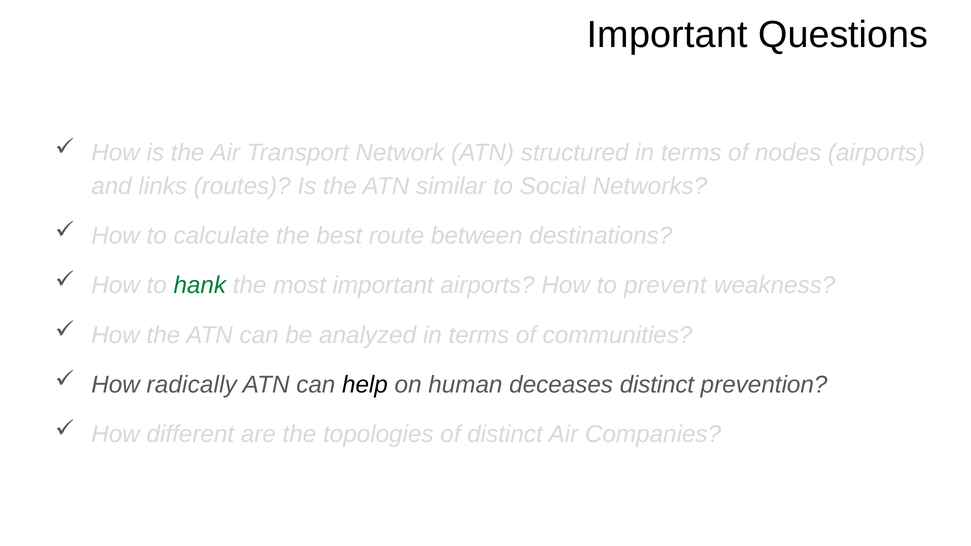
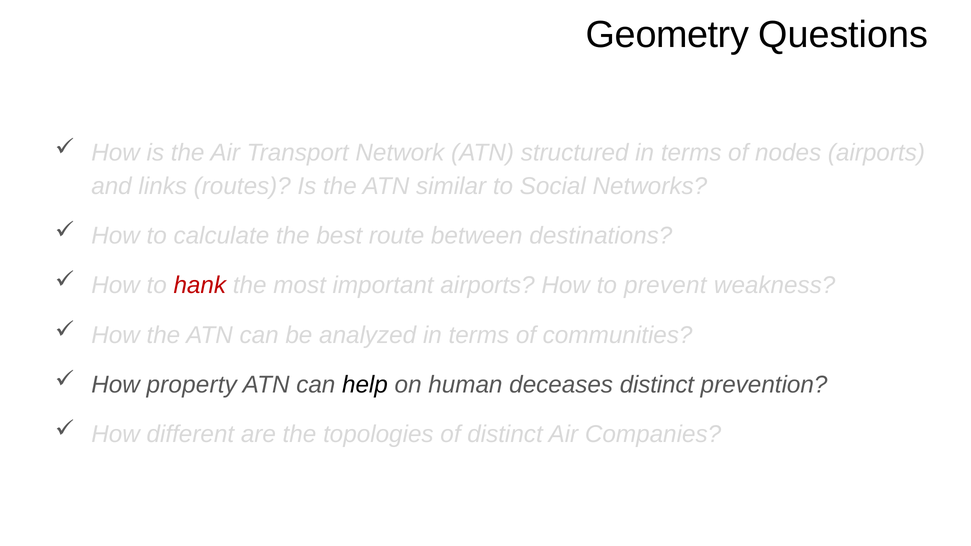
Important: Important -> Geometry (667, 35)
hank colour: green -> red (200, 286)
radically: radically -> property (192, 385)
